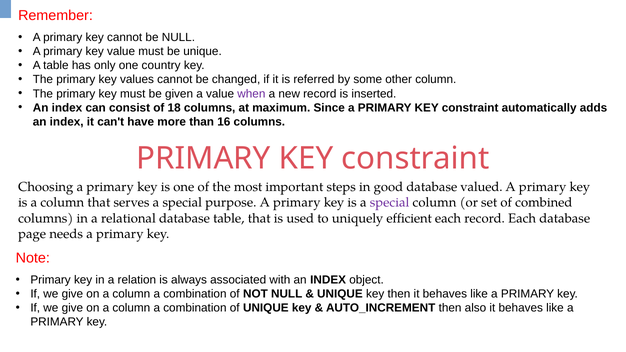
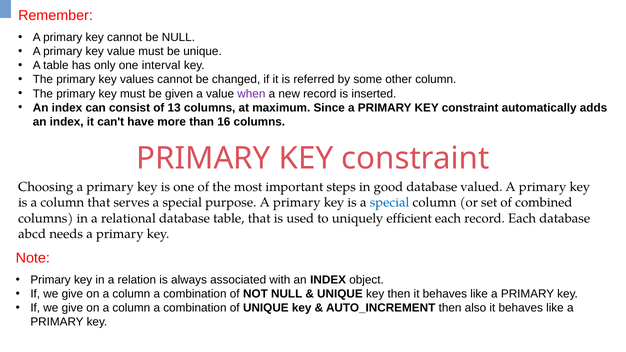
country: country -> interval (161, 65)
18: 18 -> 13 (174, 108)
special colour: purple -> blue (390, 203)
page: page -> abcd (32, 234)
